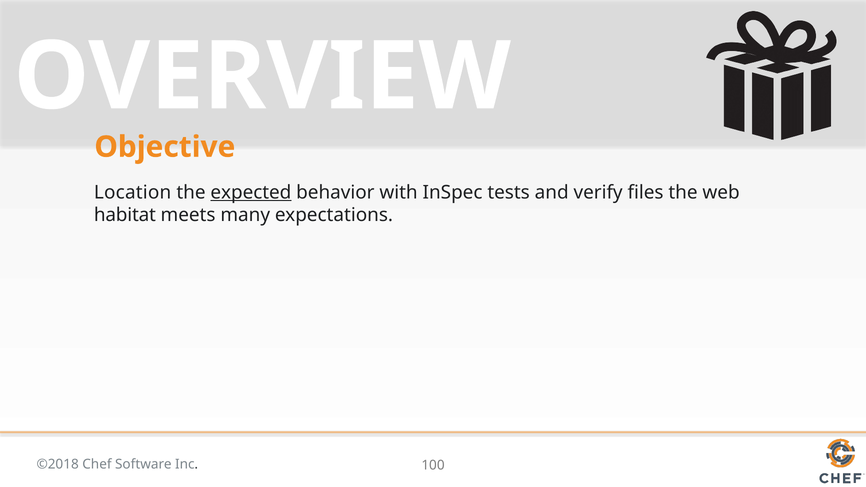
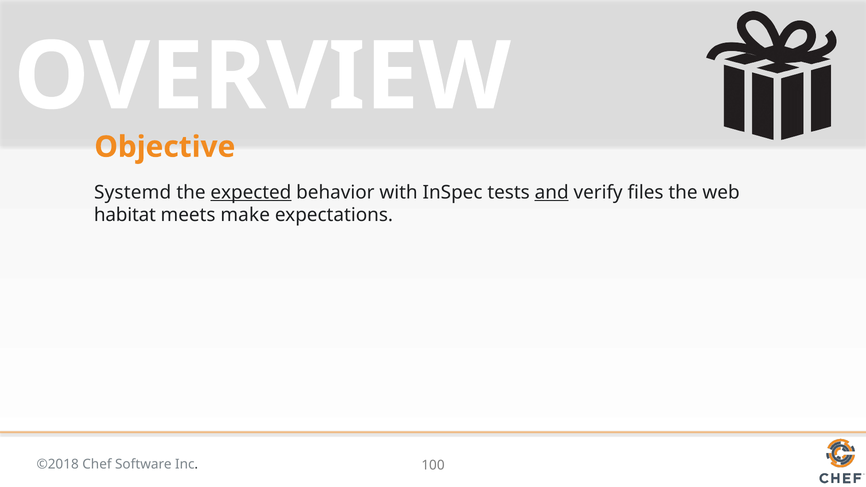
Location: Location -> Systemd (133, 193)
and underline: none -> present (552, 193)
many: many -> make (245, 215)
